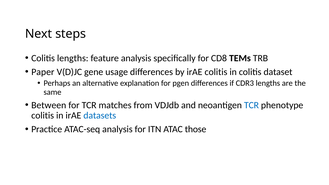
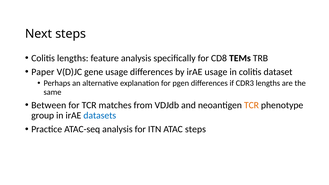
irAE colitis: colitis -> usage (216, 72)
TCR colour: blue -> orange (251, 105)
colitis: colitis -> group (43, 115)
ATAC those: those -> steps (195, 129)
